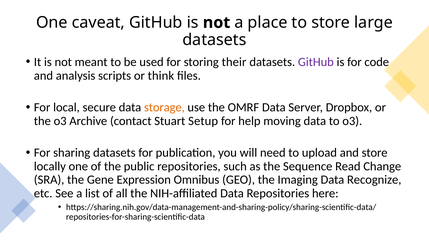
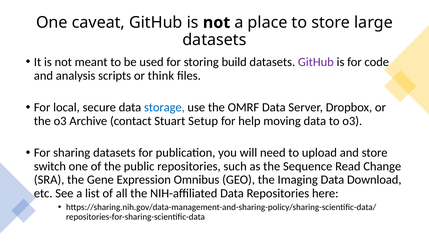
their: their -> build (234, 62)
storage colour: orange -> blue (164, 107)
locally: locally -> switch (50, 166)
Recognize: Recognize -> Download (374, 179)
